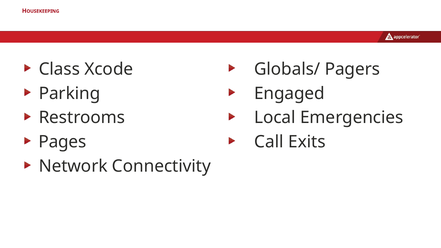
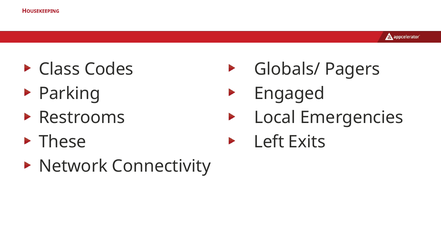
Xcode: Xcode -> Codes (109, 69)
Pages: Pages -> These (62, 142)
Call: Call -> Left (269, 142)
